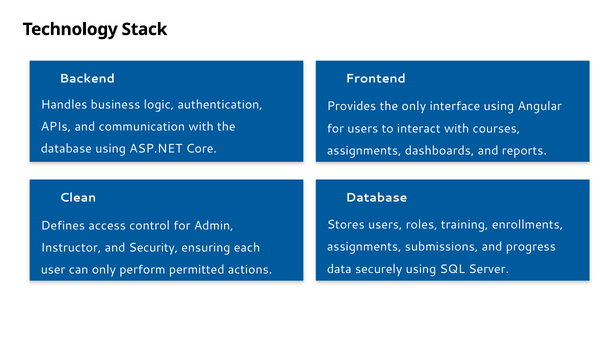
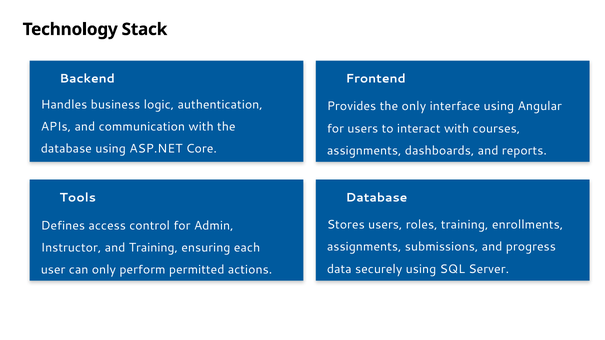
Clean: Clean -> Tools (78, 198)
and Security: Security -> Training (153, 248)
